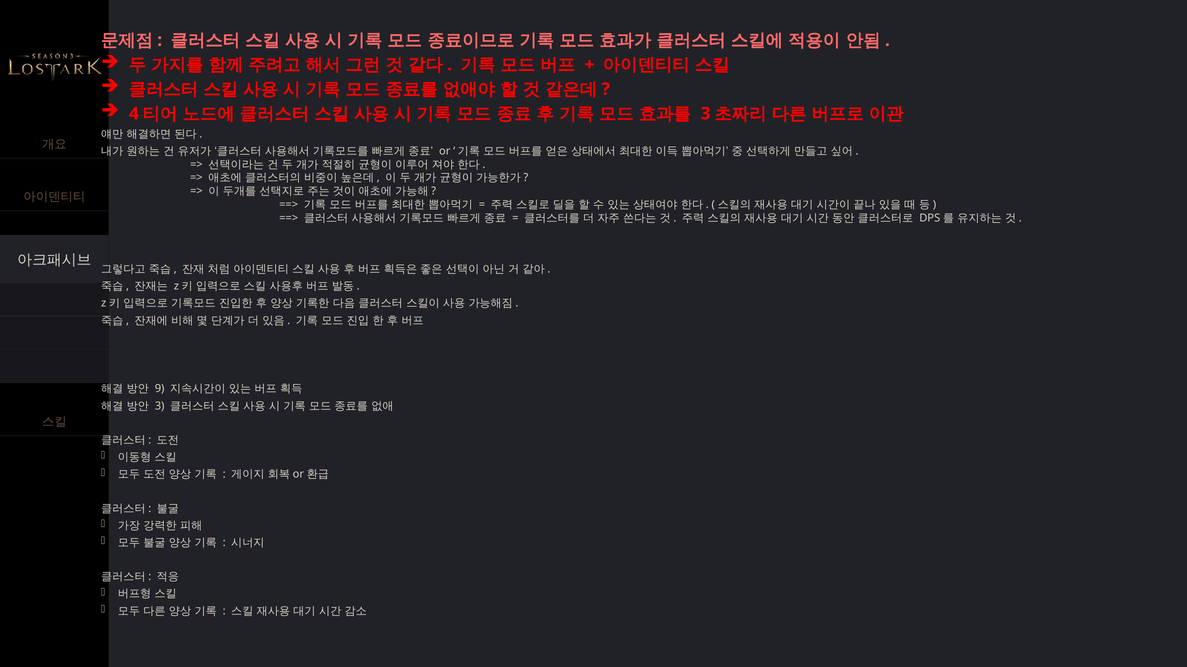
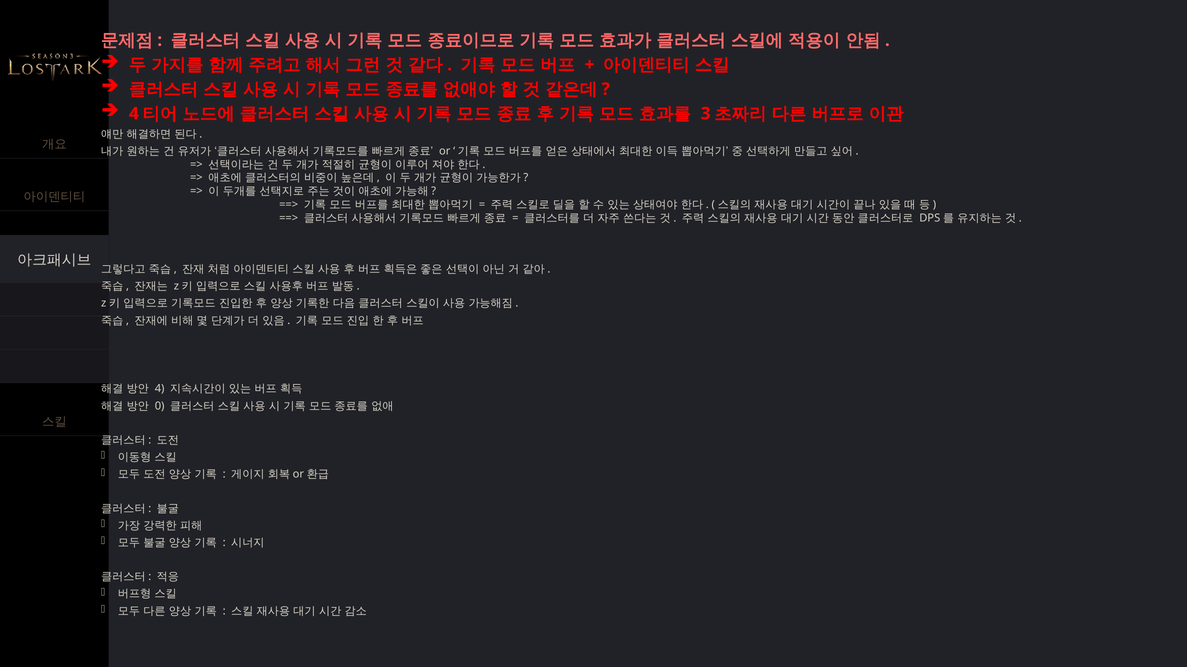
9: 9 -> 4 (160, 389)
3: 3 -> 0 (160, 406)
